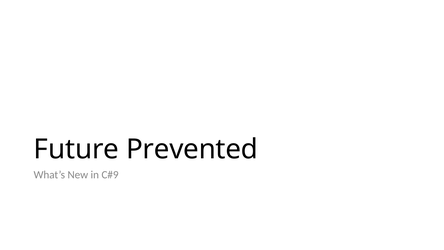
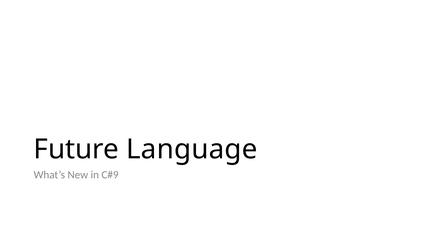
Prevented: Prevented -> Language (192, 149)
